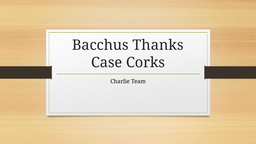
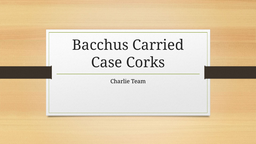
Thanks: Thanks -> Carried (158, 45)
